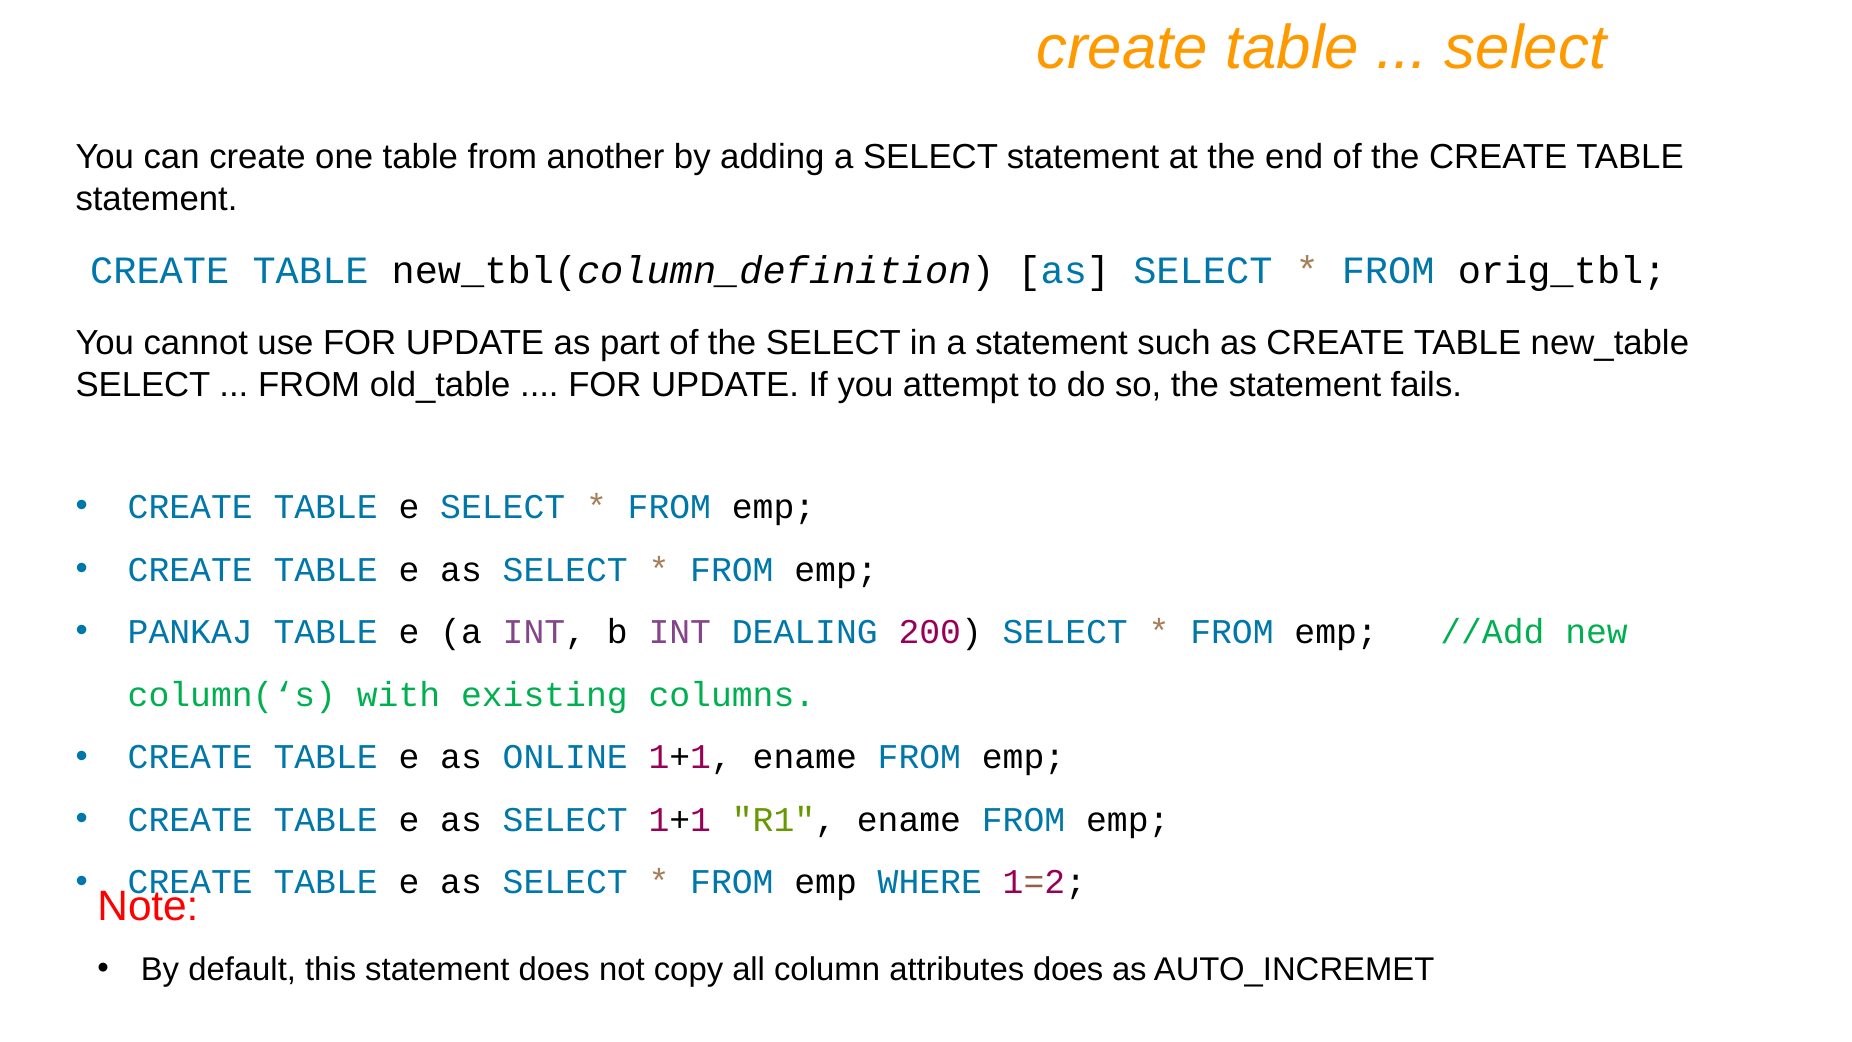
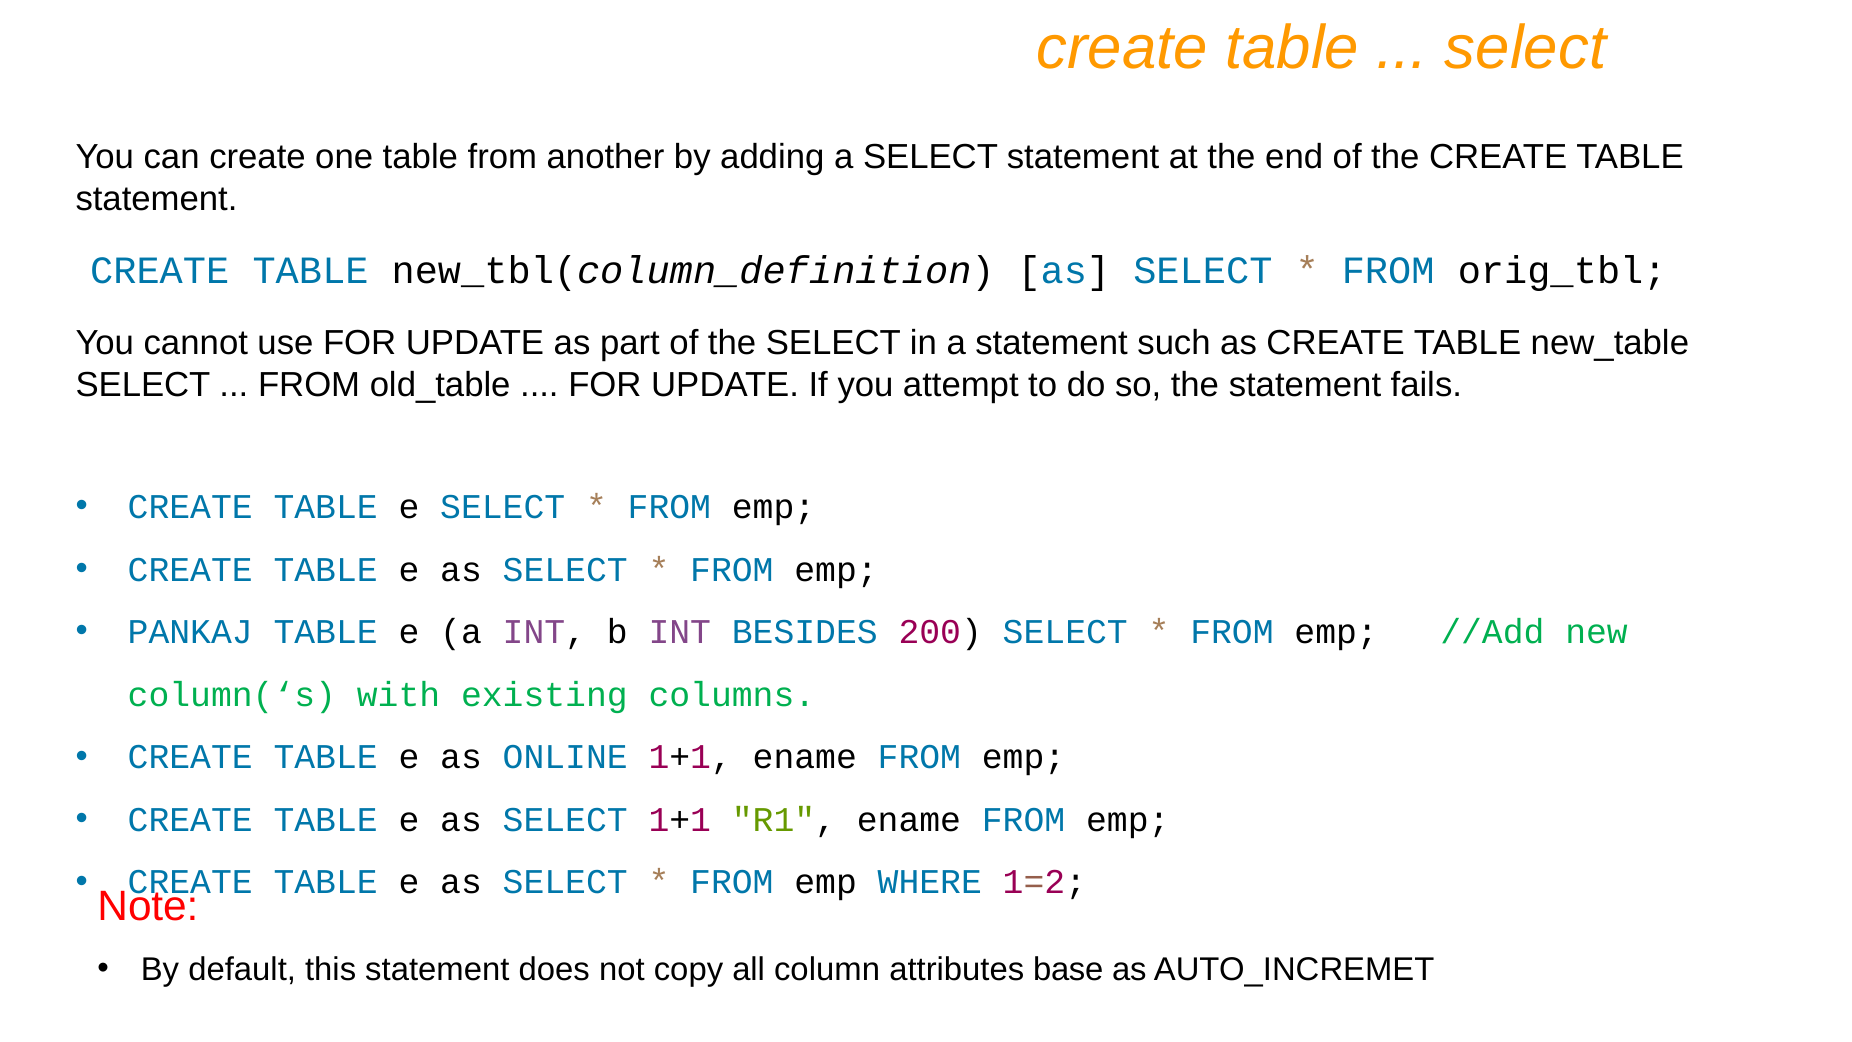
DEALING: DEALING -> BESIDES (805, 632)
attributes does: does -> base (1068, 969)
